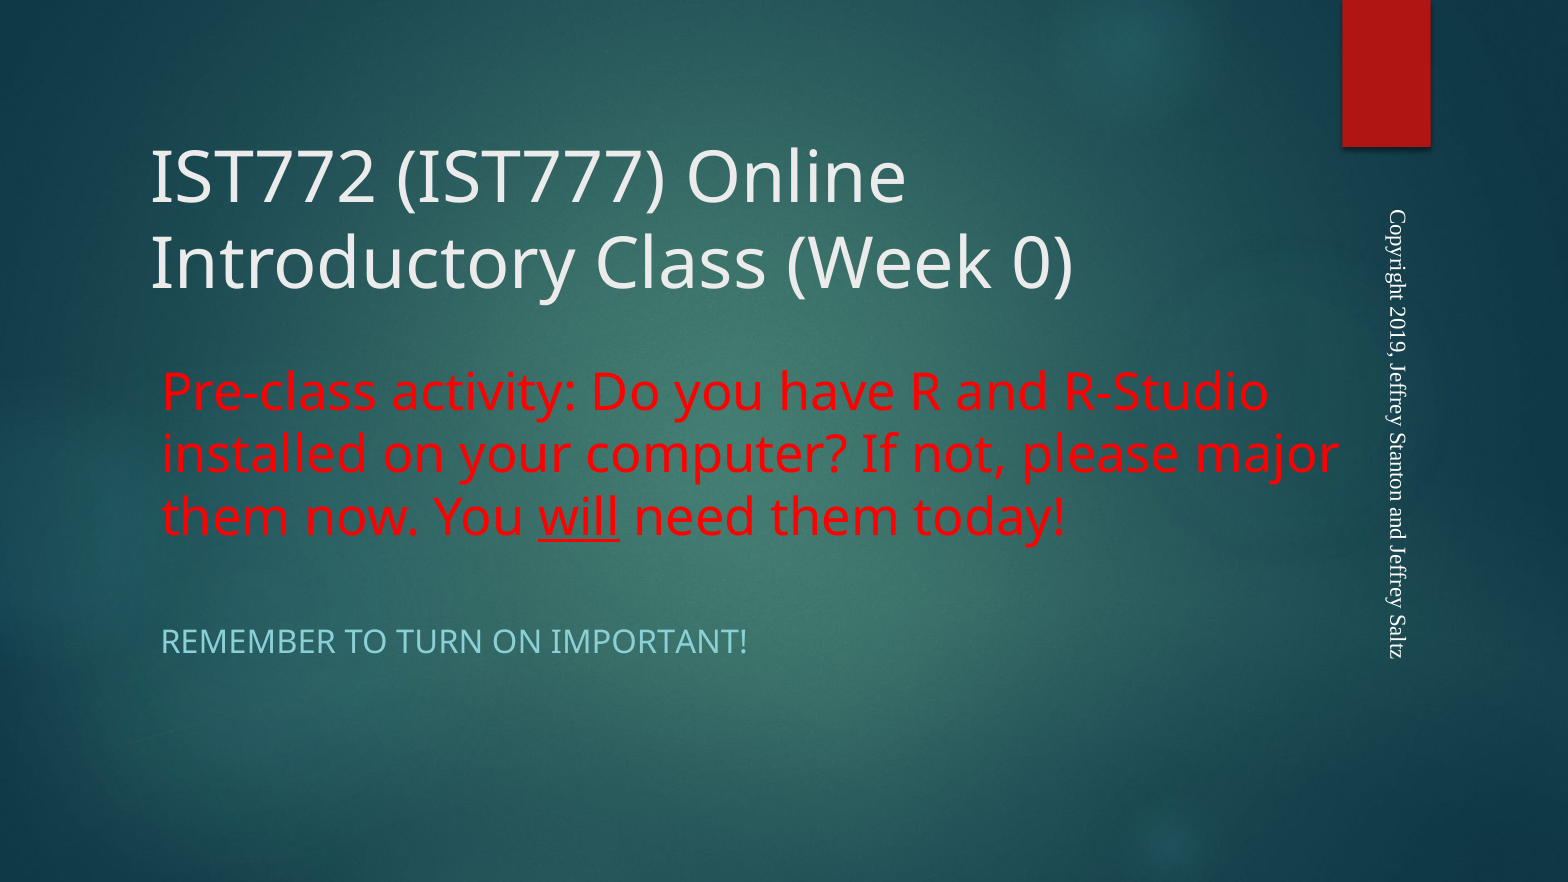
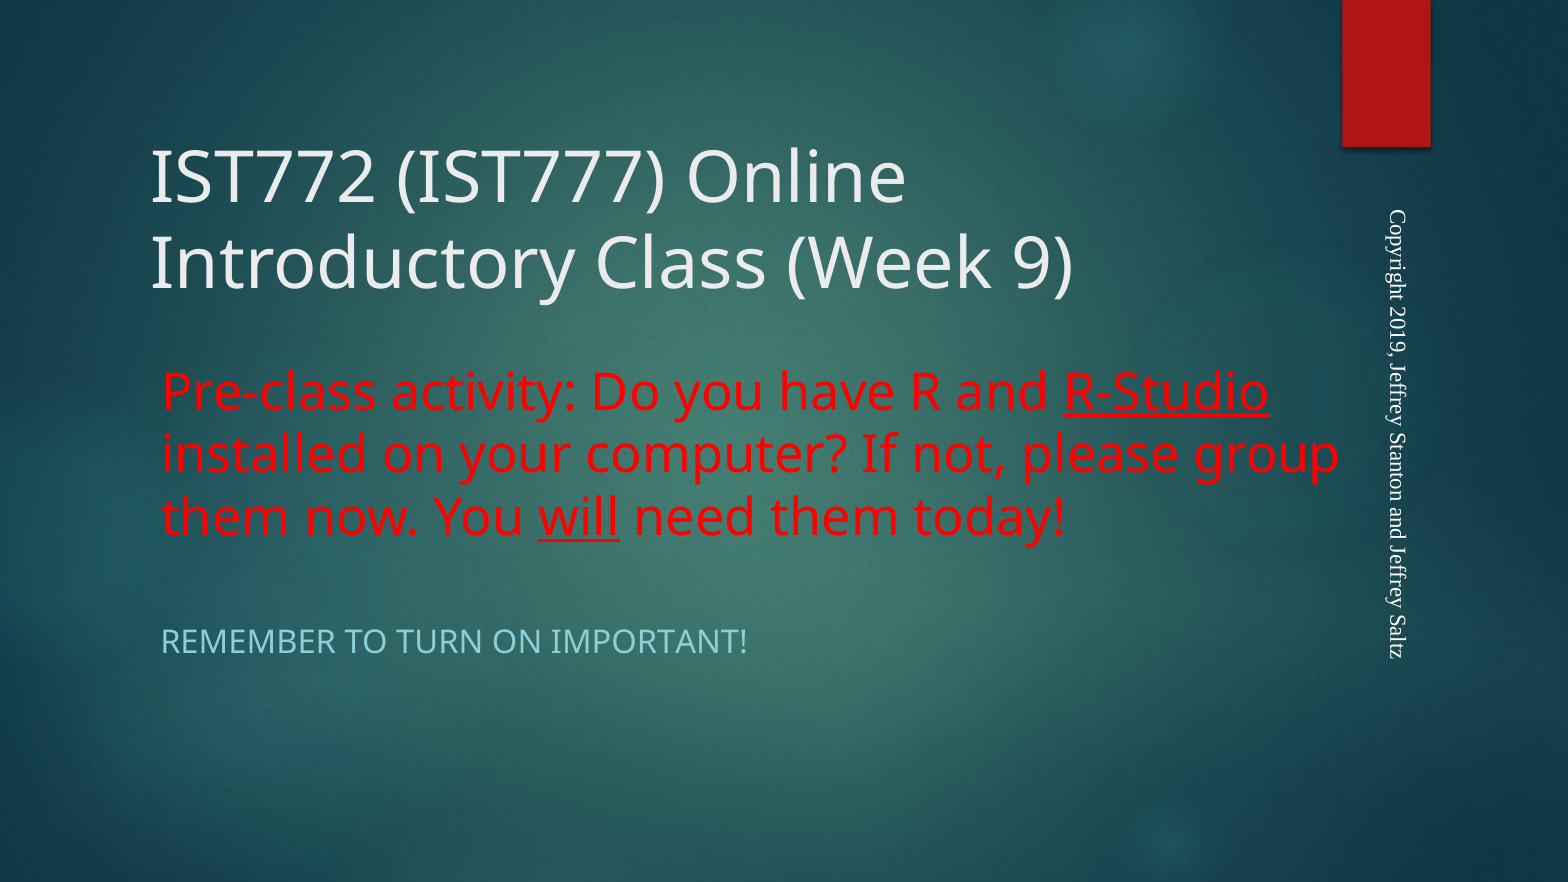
Week 0: 0 -> 9 (1043, 265)
R-Studio underline: none -> present (1167, 393)
major: major -> group (1267, 456)
